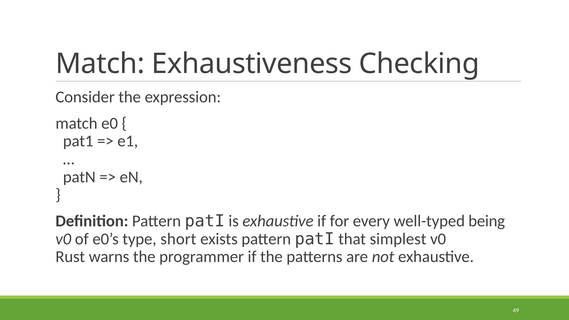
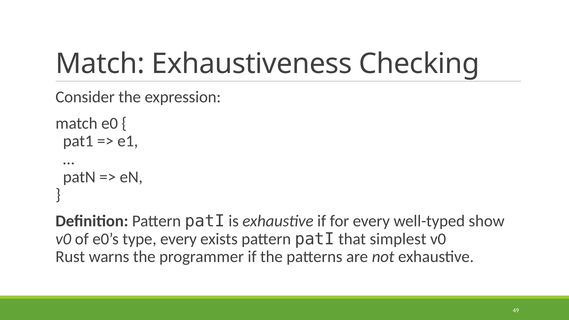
being: being -> show (487, 221)
type short: short -> every (179, 239)
